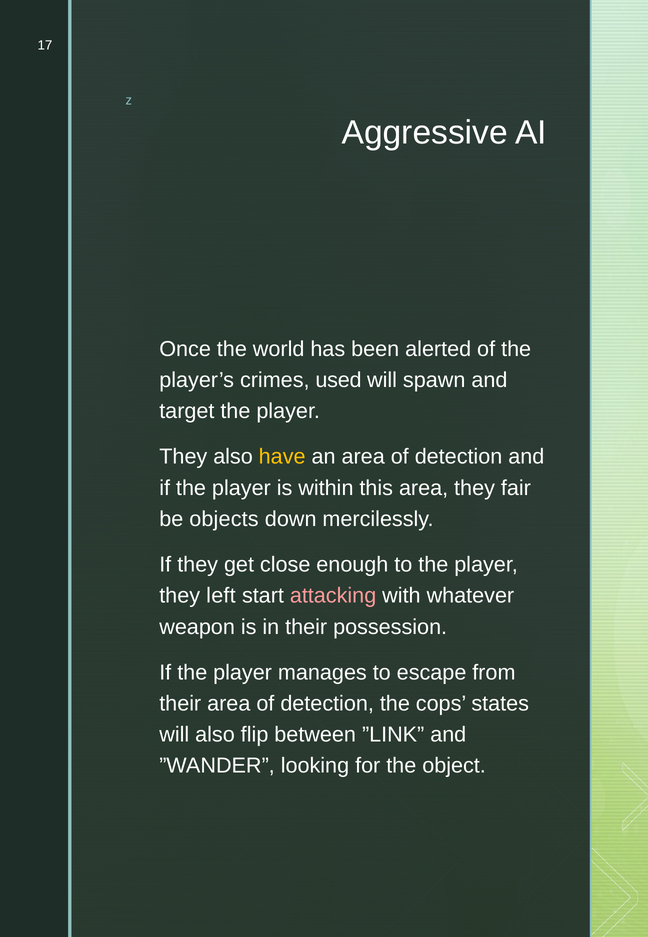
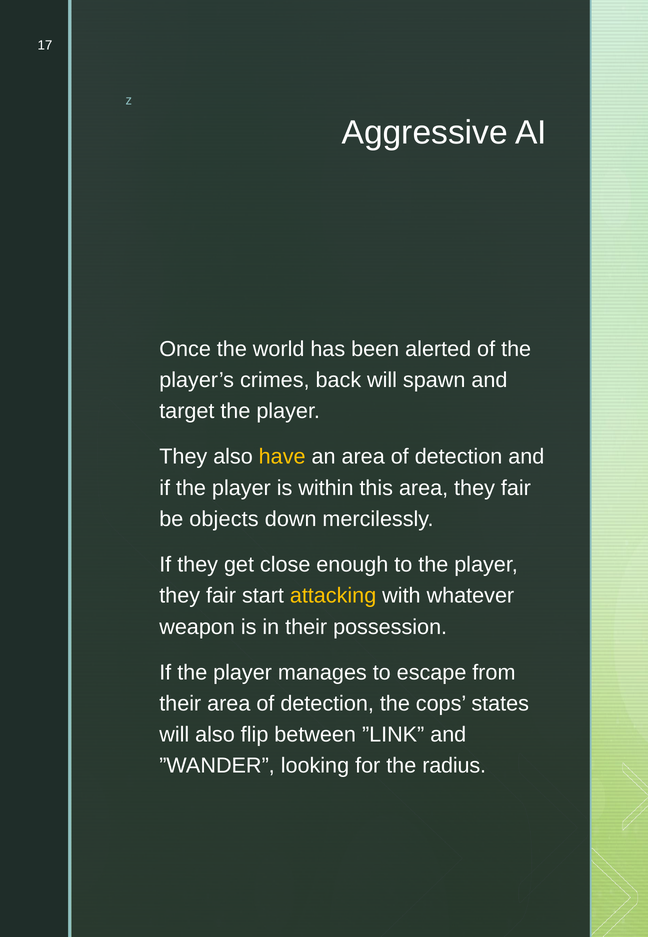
used: used -> back (338, 380)
left: left -> fair (221, 595)
attacking colour: pink -> yellow (333, 595)
object: object -> radius (454, 765)
